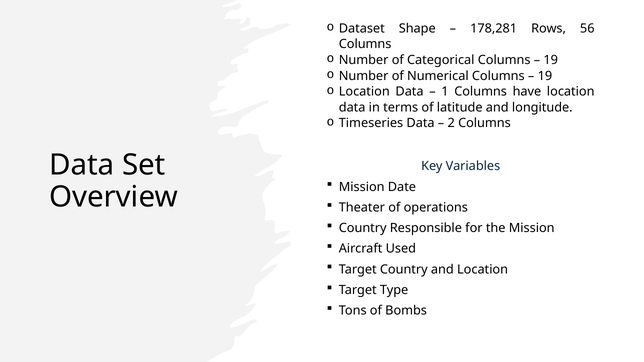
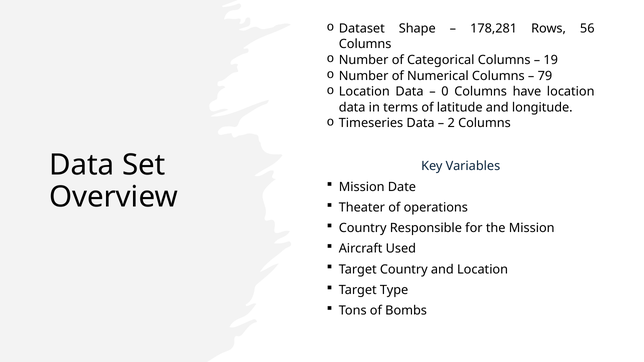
19: 19 -> 79 (545, 76)
1: 1 -> 0 (445, 92)
